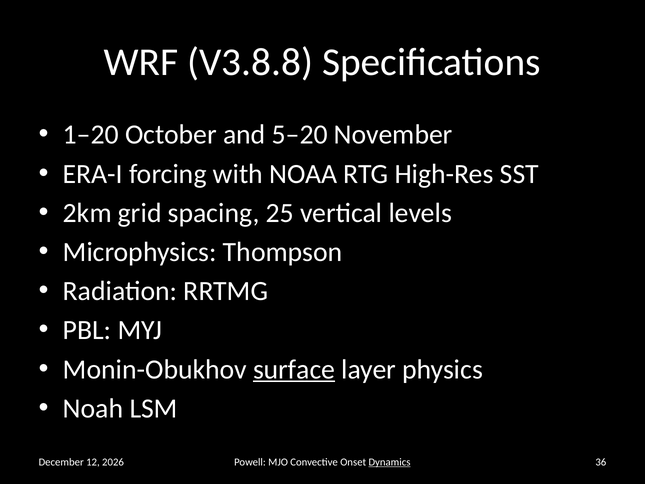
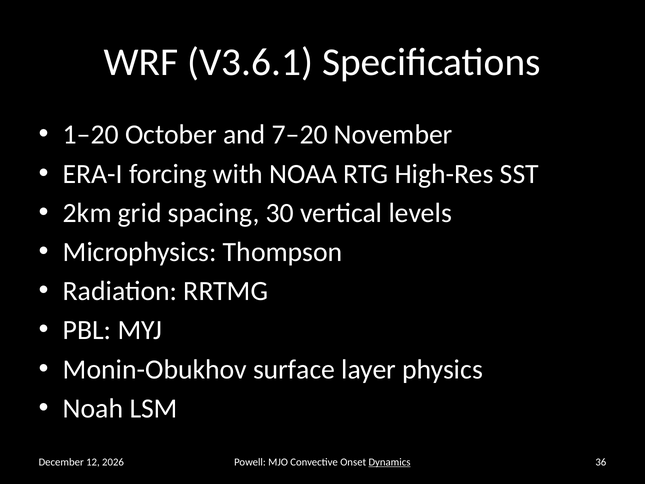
V3.8.8: V3.8.8 -> V3.6.1 (250, 62)
5–20: 5–20 -> 7–20 (300, 135)
25: 25 -> 30 (280, 213)
surface underline: present -> none (294, 369)
